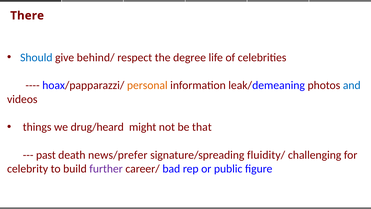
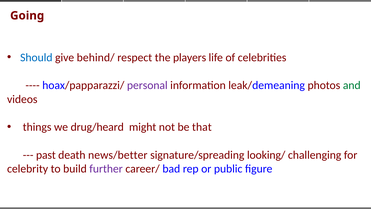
There: There -> Going (27, 16)
degree: degree -> players (190, 57)
personal colour: orange -> purple (147, 85)
and colour: blue -> green (352, 85)
news/prefer: news/prefer -> news/better (118, 155)
fluidity/: fluidity/ -> looking/ (266, 155)
